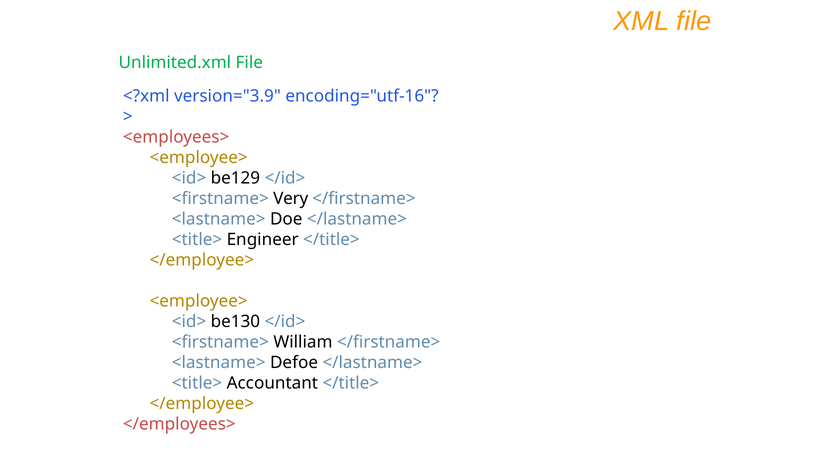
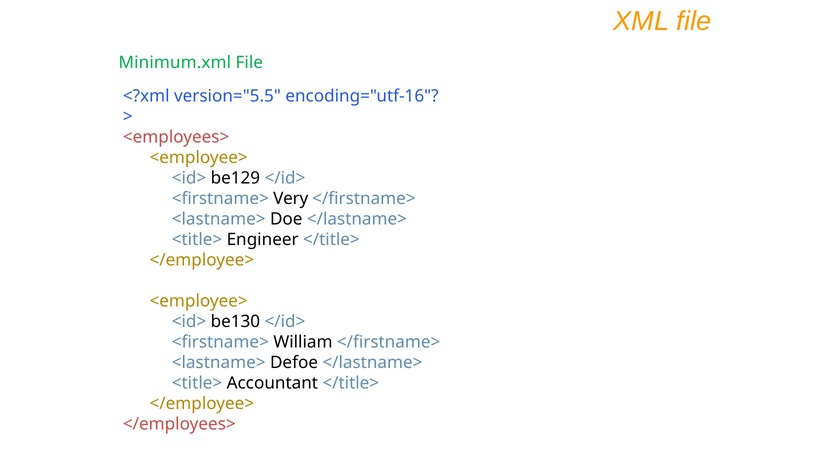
Unlimited.xml: Unlimited.xml -> Minimum.xml (175, 63)
version="3.9: version="3.9 -> version="5.5 (227, 96)
